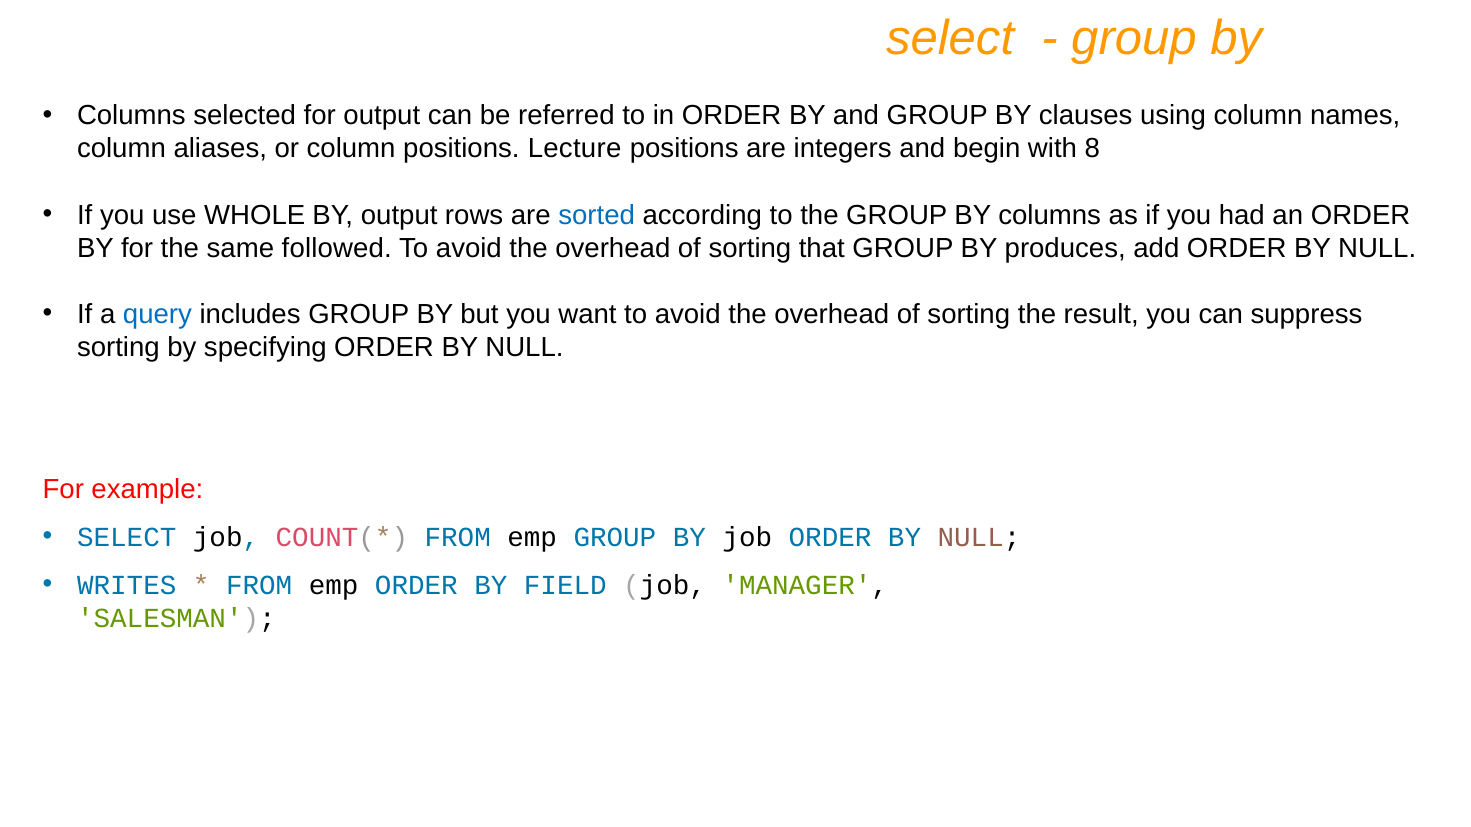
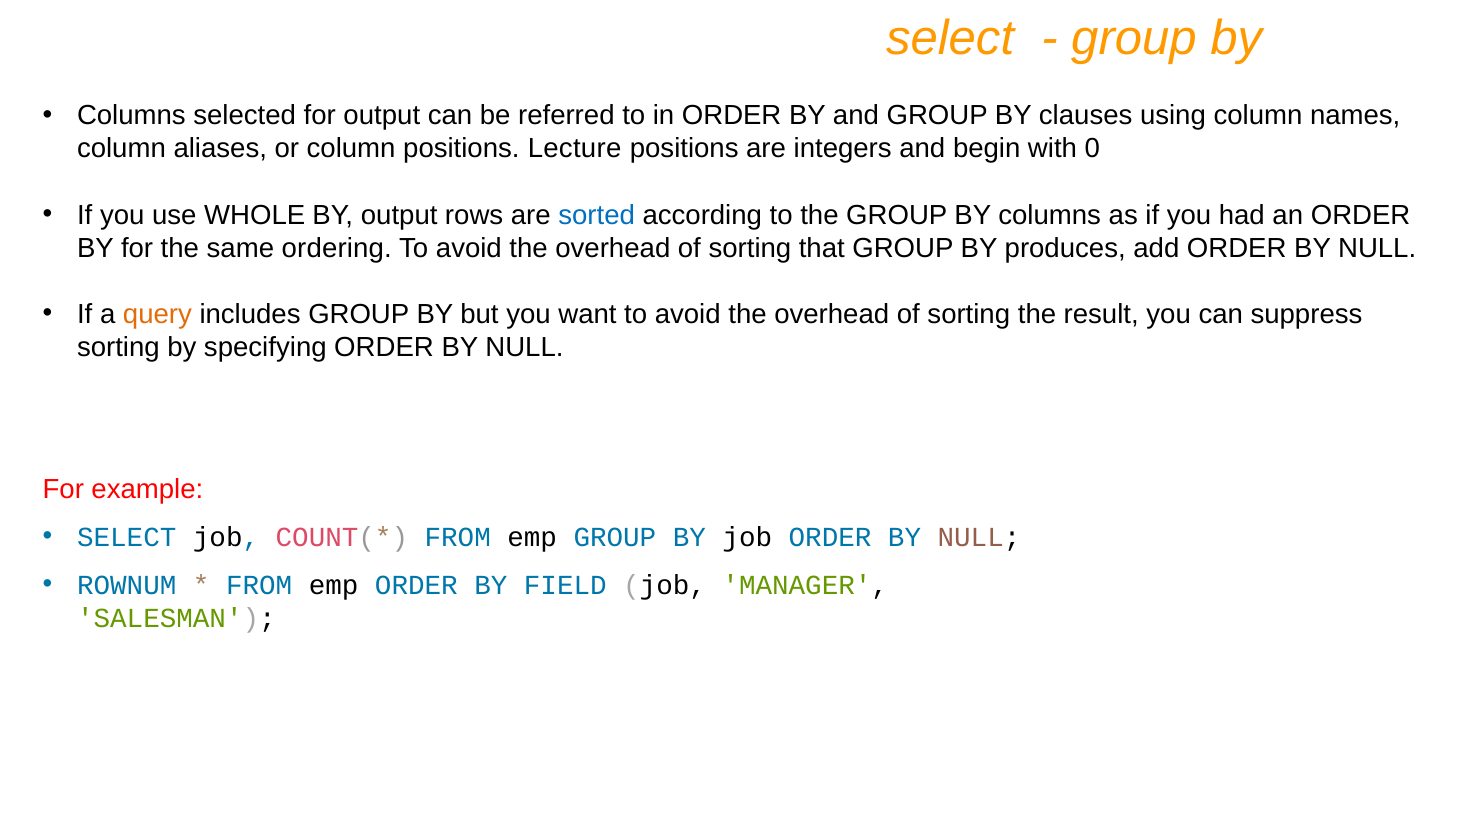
8: 8 -> 0 (1092, 149)
followed: followed -> ordering (337, 248)
query colour: blue -> orange (157, 314)
WRITES: WRITES -> ROWNUM (127, 585)
